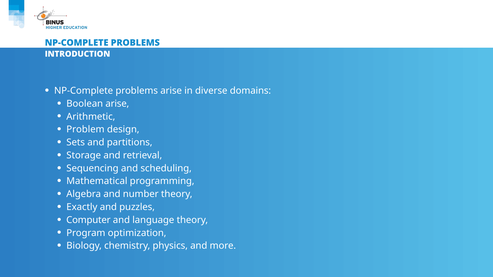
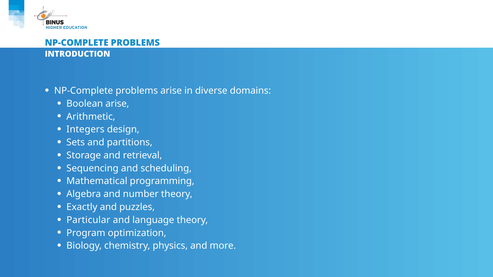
Problem: Problem -> Integers (85, 130)
Computer: Computer -> Particular (88, 220)
